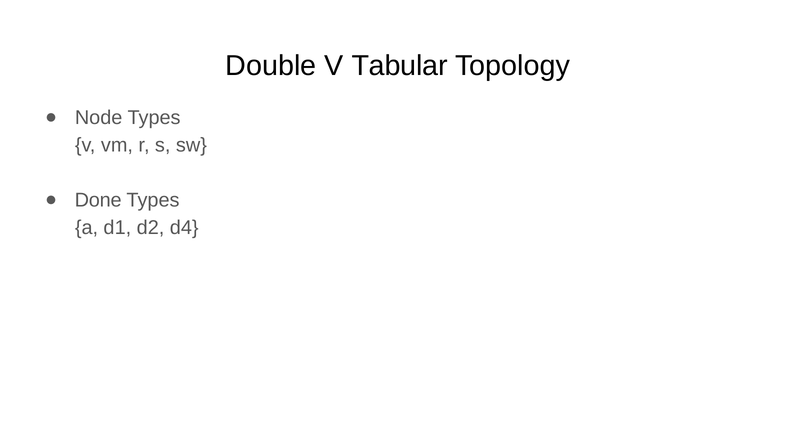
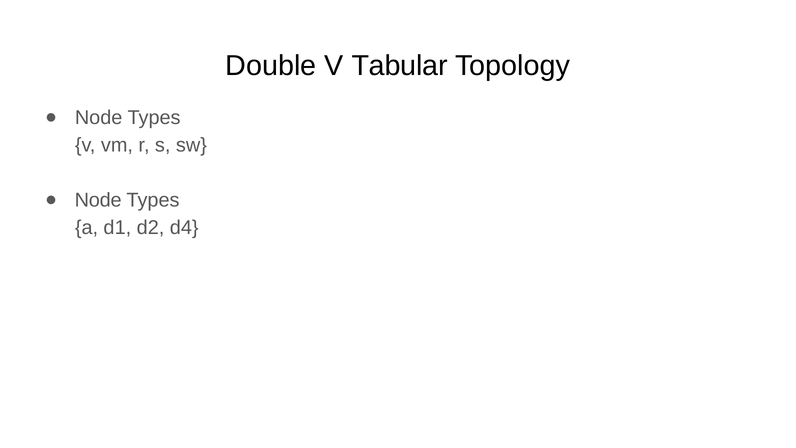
Done: Done -> Node (98, 200)
